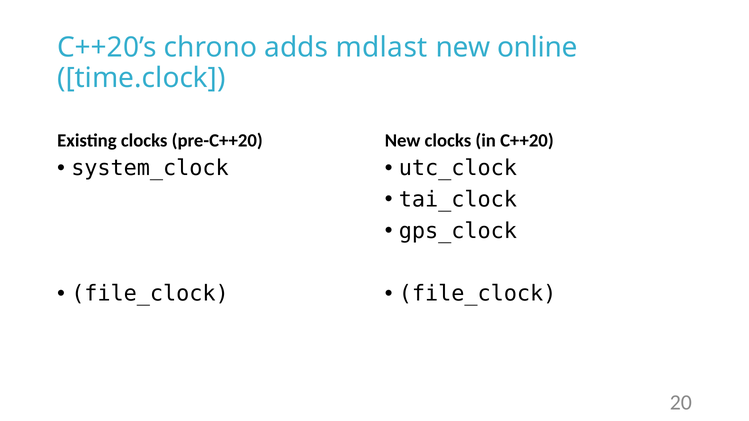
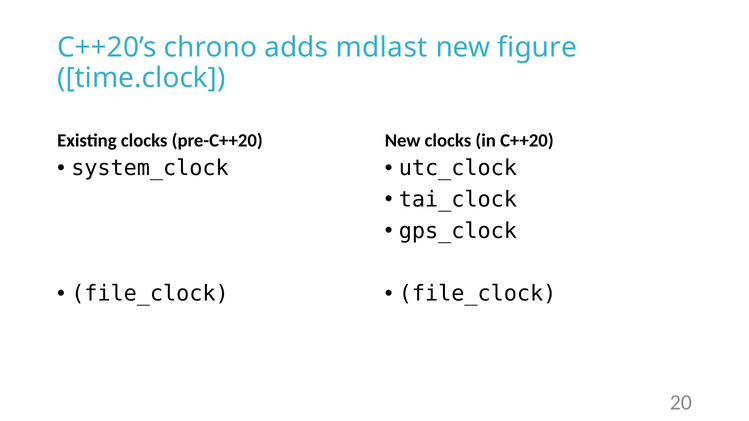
online: online -> figure (537, 48)
